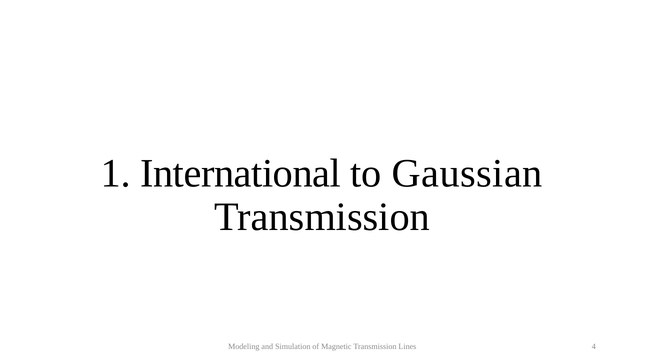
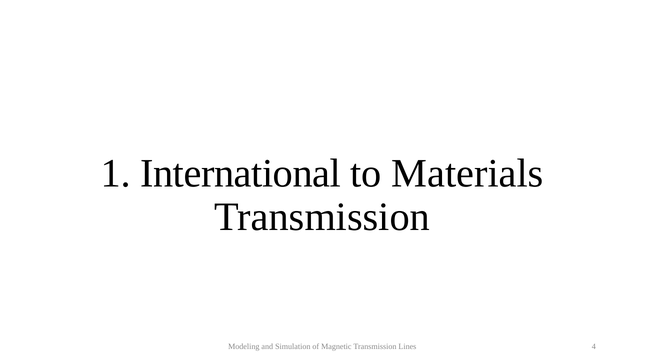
Gaussian: Gaussian -> Materials (467, 173)
